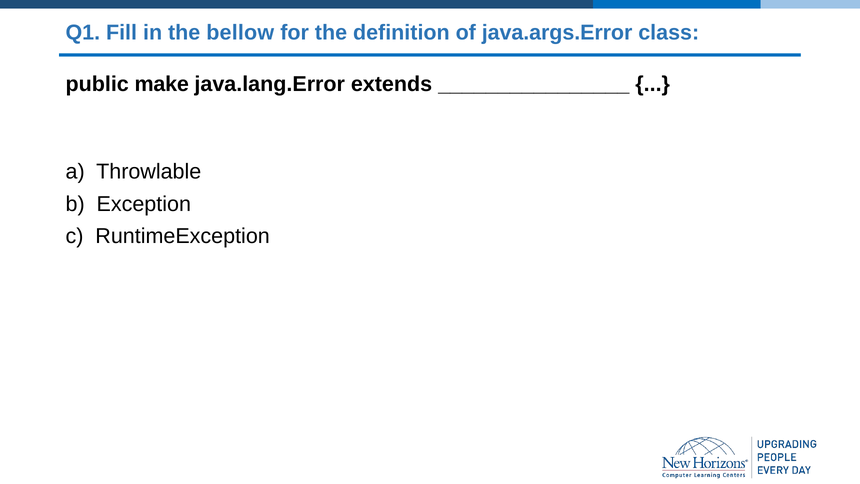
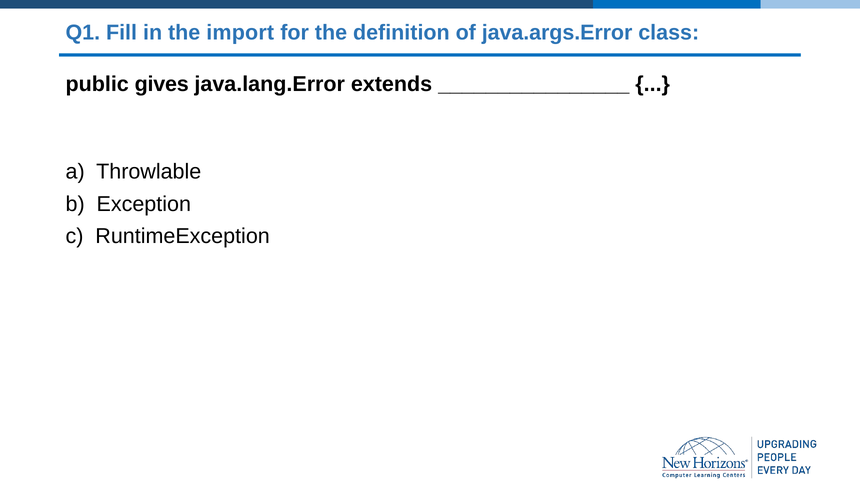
bellow: bellow -> import (240, 32)
make: make -> gives (162, 84)
